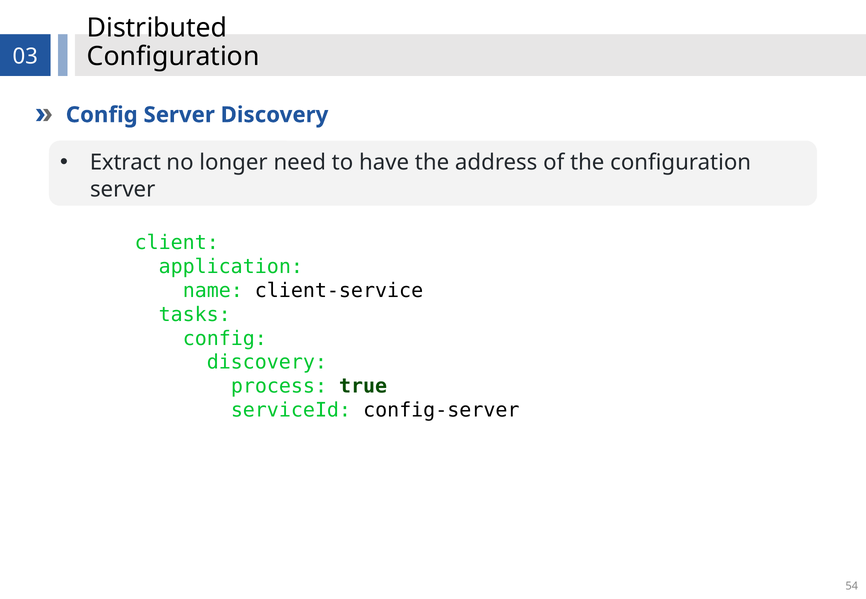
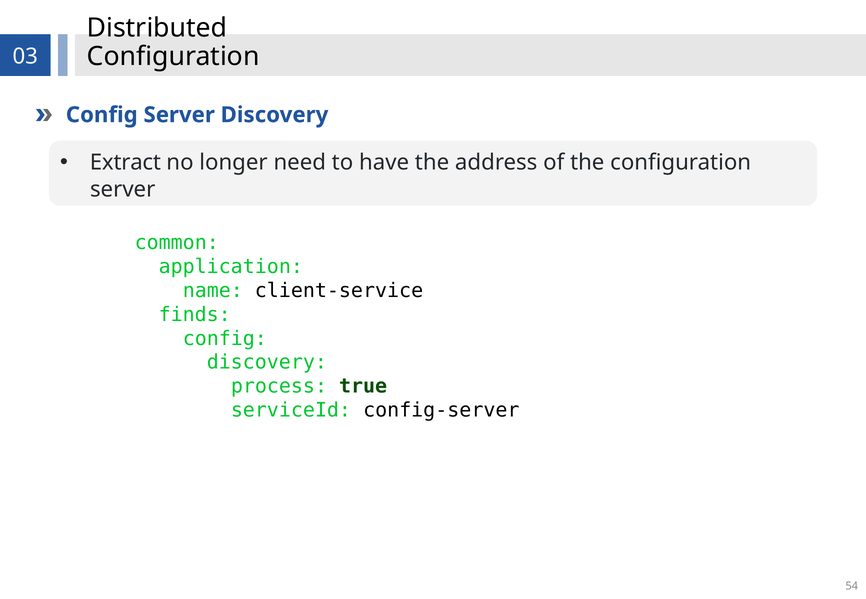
client: client -> common (177, 243)
tasks: tasks -> finds (195, 315)
